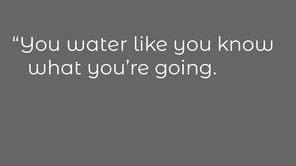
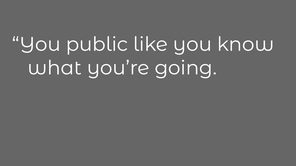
water: water -> public (97, 45)
